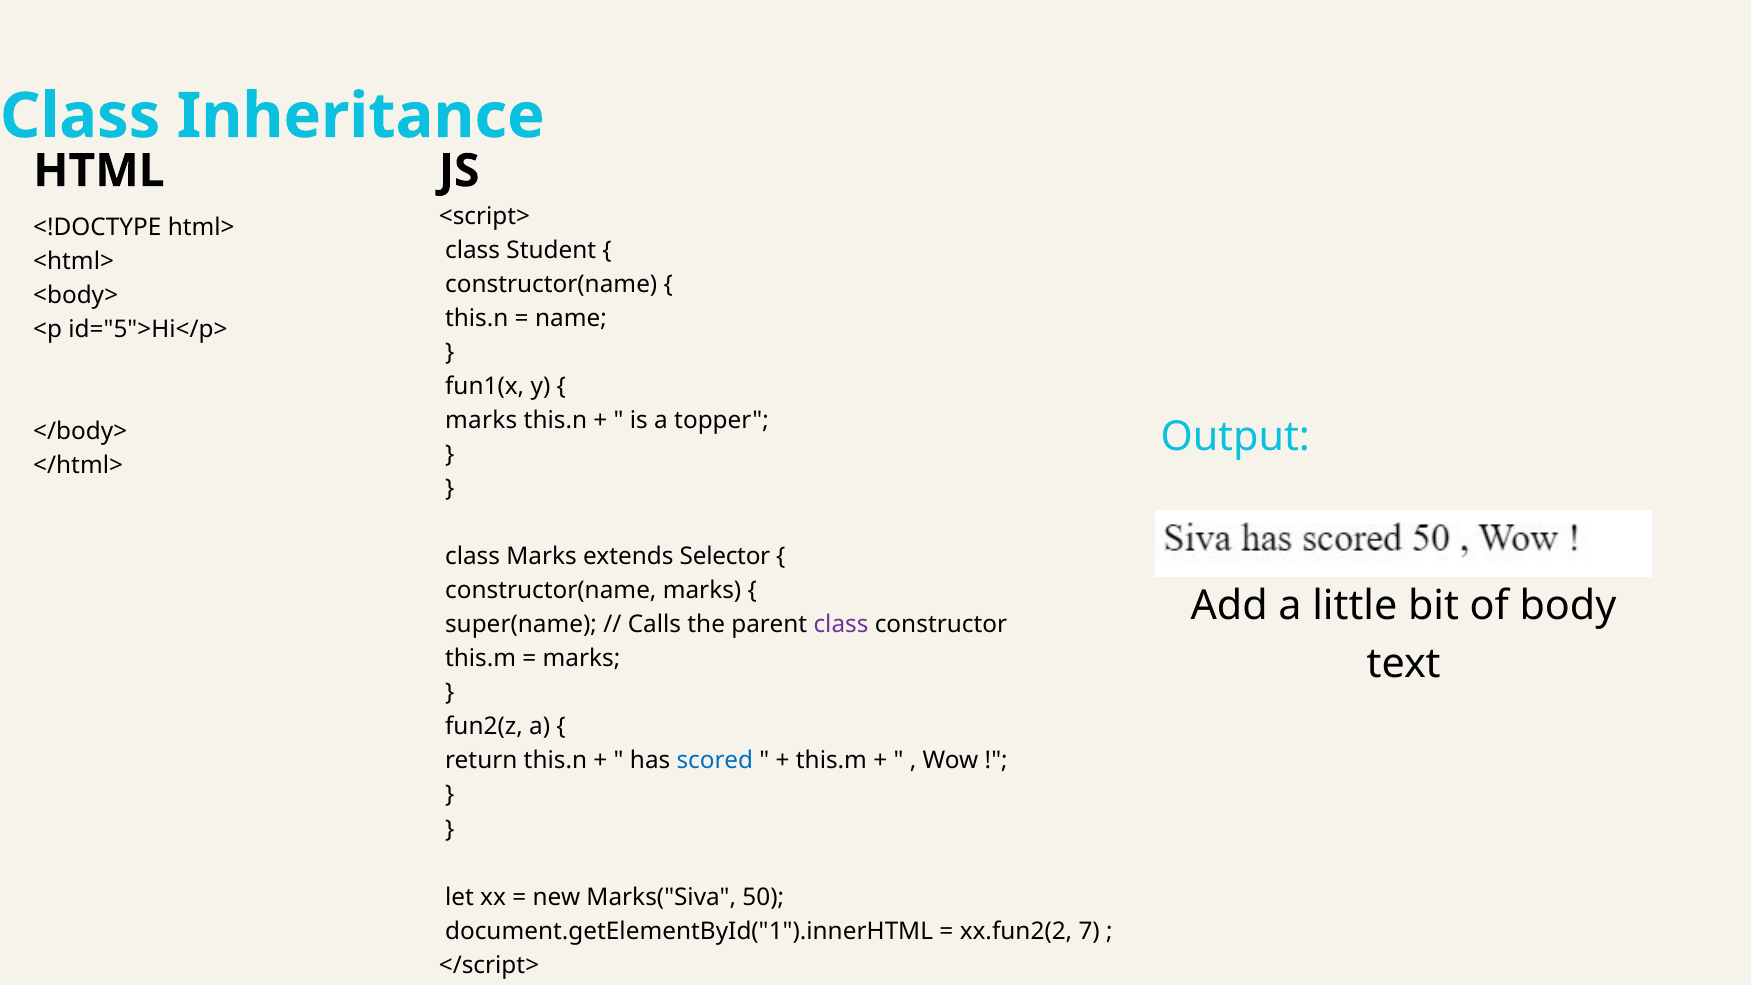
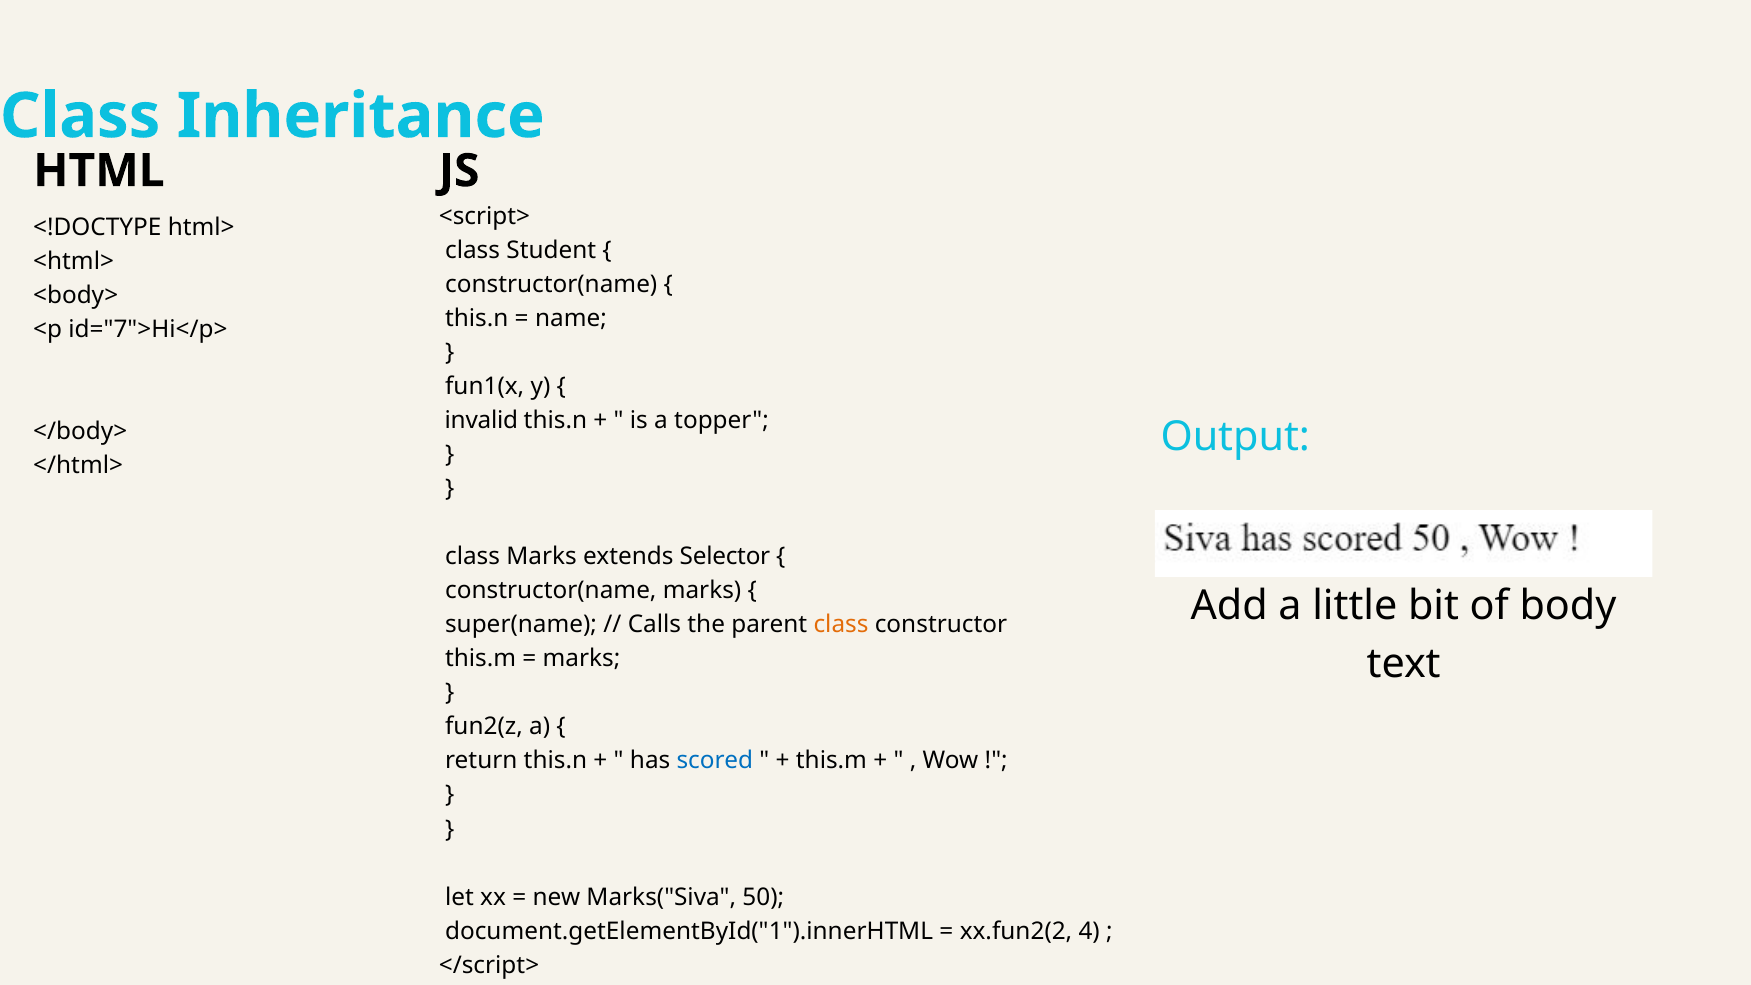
id="5">Hi</p>: id="5">Hi</p> -> id="7">Hi</p> (148, 330)
marks: marks -> invalid (481, 420)
class colour: purple -> orange (841, 625)
7: 7 -> 4 (1089, 931)
